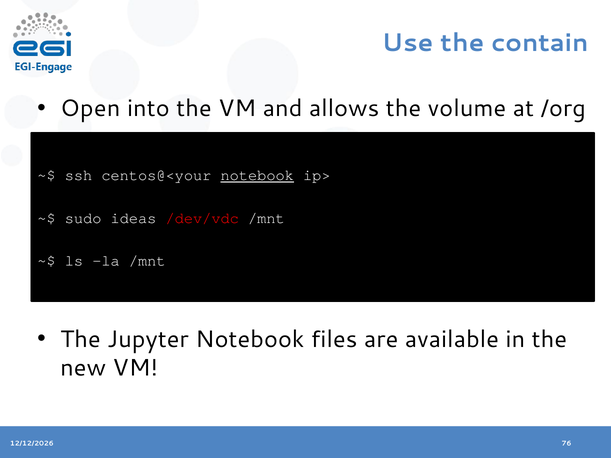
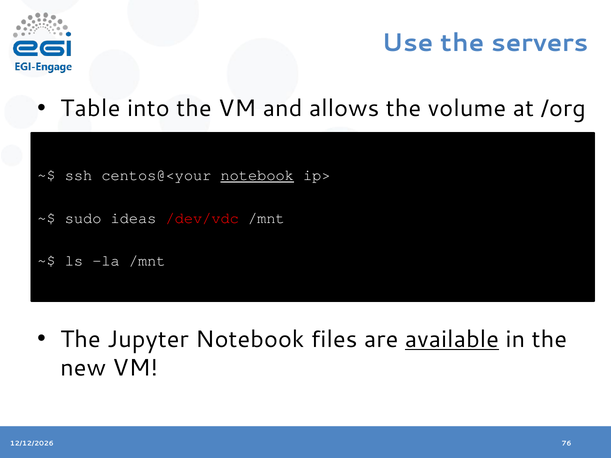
contain: contain -> servers (540, 43)
Open: Open -> Table (90, 109)
available underline: none -> present (452, 339)
